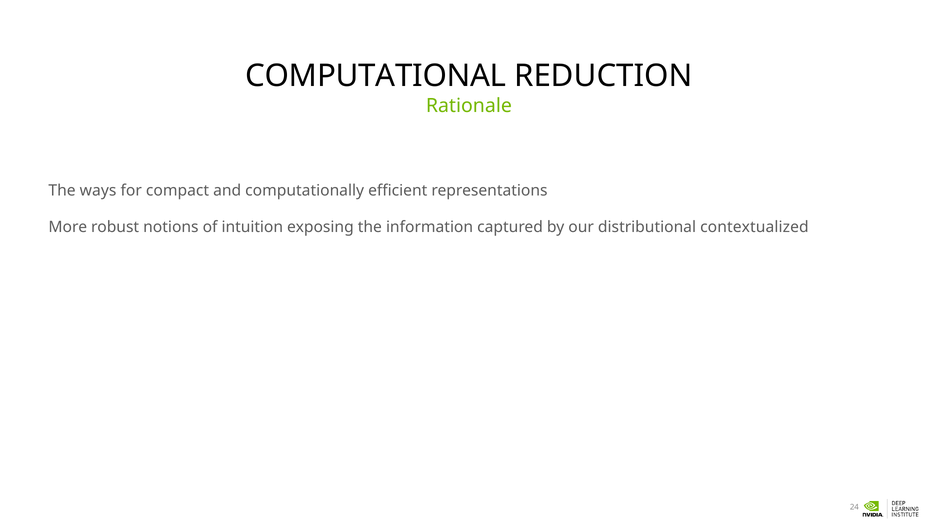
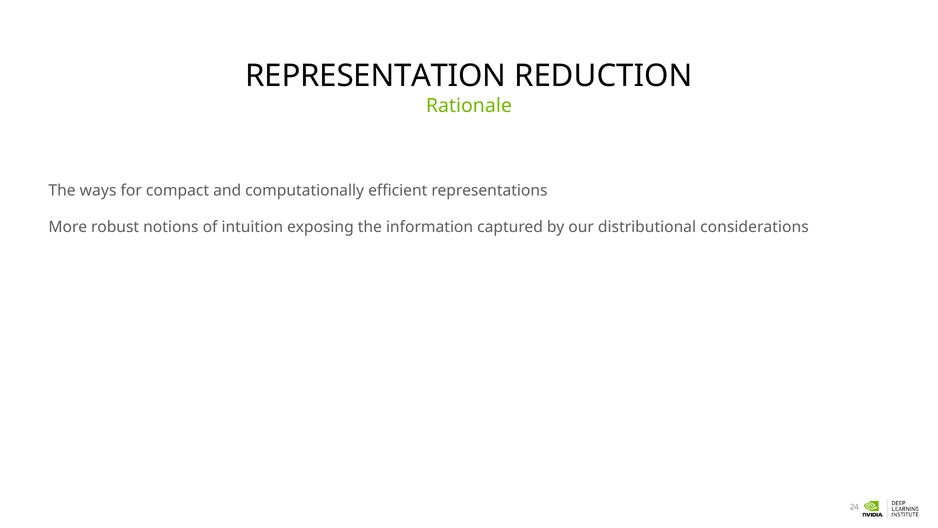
COMPUTATIONAL: COMPUTATIONAL -> REPRESENTATION (376, 76)
contextualized: contextualized -> considerations (754, 227)
